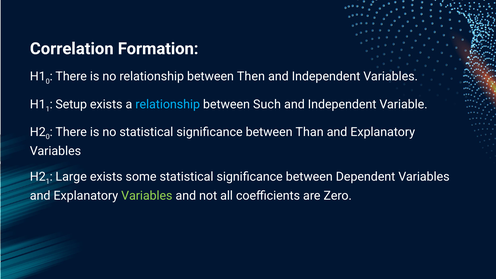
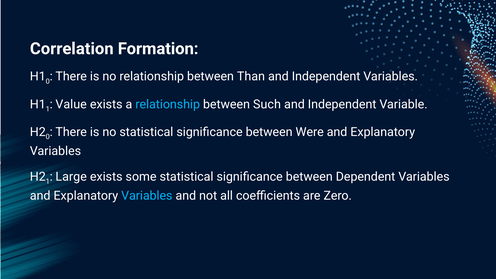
Then: Then -> Than (251, 77)
Setup: Setup -> Value (71, 104)
Than: Than -> Were (310, 132)
Variables colour: light green -> light blue (147, 196)
